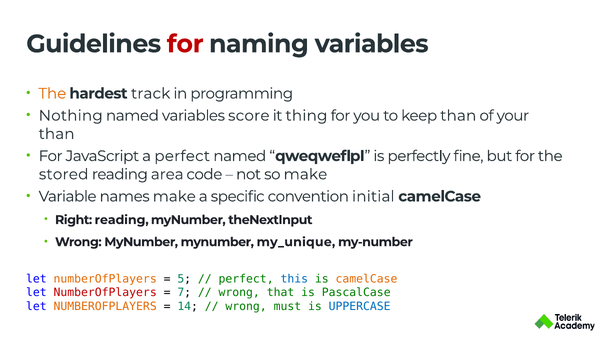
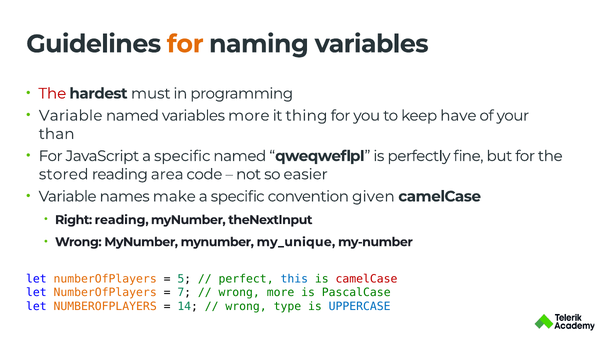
for colour: red -> orange (185, 44)
The colour: orange -> red (52, 94)
track: track -> must (151, 94)
Nothing: Nothing -> Variable (71, 116)
variables score: score -> more (249, 116)
keep than: than -> have (458, 116)
JavaScript a perfect: perfect -> specific (182, 156)
so make: make -> easier (306, 174)
initial: initial -> given (373, 197)
camelCase colour: orange -> red (367, 279)
NumberOfPlayers colour: red -> orange (105, 293)
wrong that: that -> more (281, 293)
must: must -> type (287, 307)
